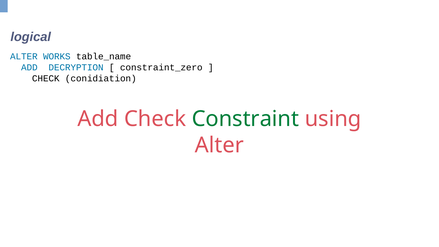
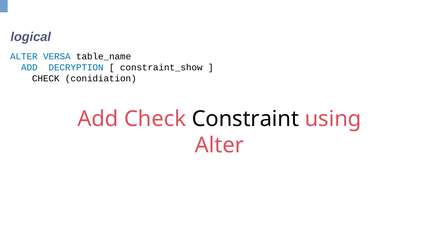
WORKS: WORKS -> VERSA (57, 56)
constraint_zero: constraint_zero -> constraint_show (161, 67)
Constraint colour: green -> black (245, 119)
